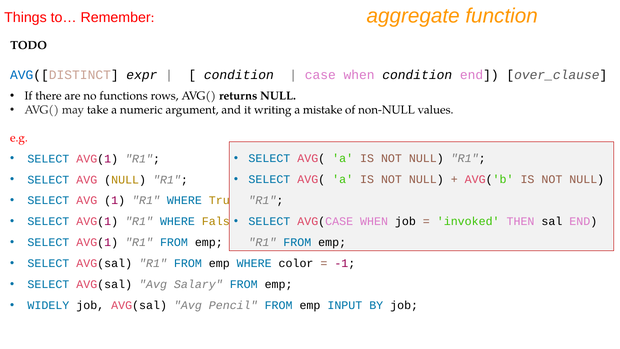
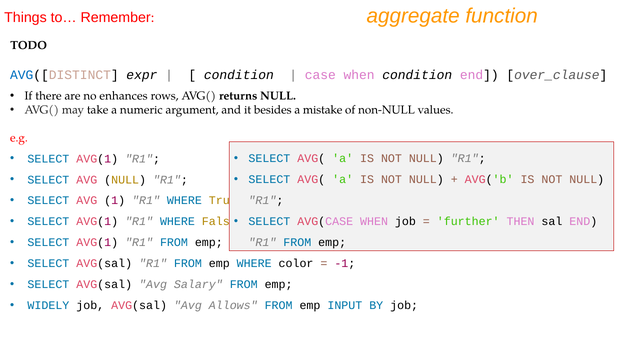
functions: functions -> enhances (124, 96)
writing: writing -> besides (273, 110)
invoked: invoked -> further (468, 221)
Pencil: Pencil -> Allows (233, 305)
